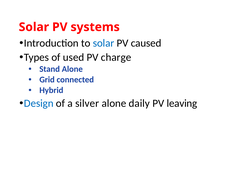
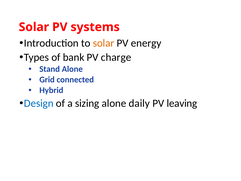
solar colour: blue -> orange (104, 43)
caused: caused -> energy (146, 43)
used: used -> bank (74, 57)
silver: silver -> sizing (87, 103)
